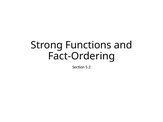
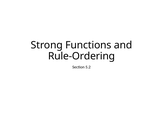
Fact-Ordering: Fact-Ordering -> Rule-Ordering (82, 56)
